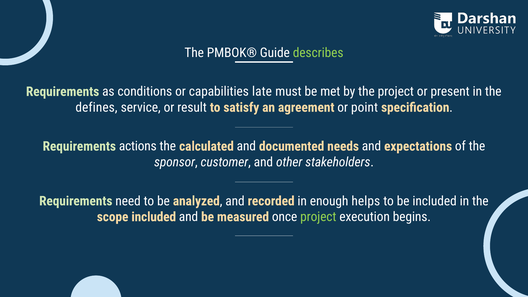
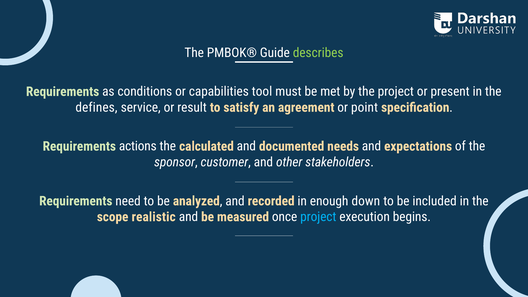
late: late -> tool (262, 92)
helps: helps -> down (366, 201)
scope included: included -> realistic (154, 217)
project colour: light green -> light blue (318, 217)
